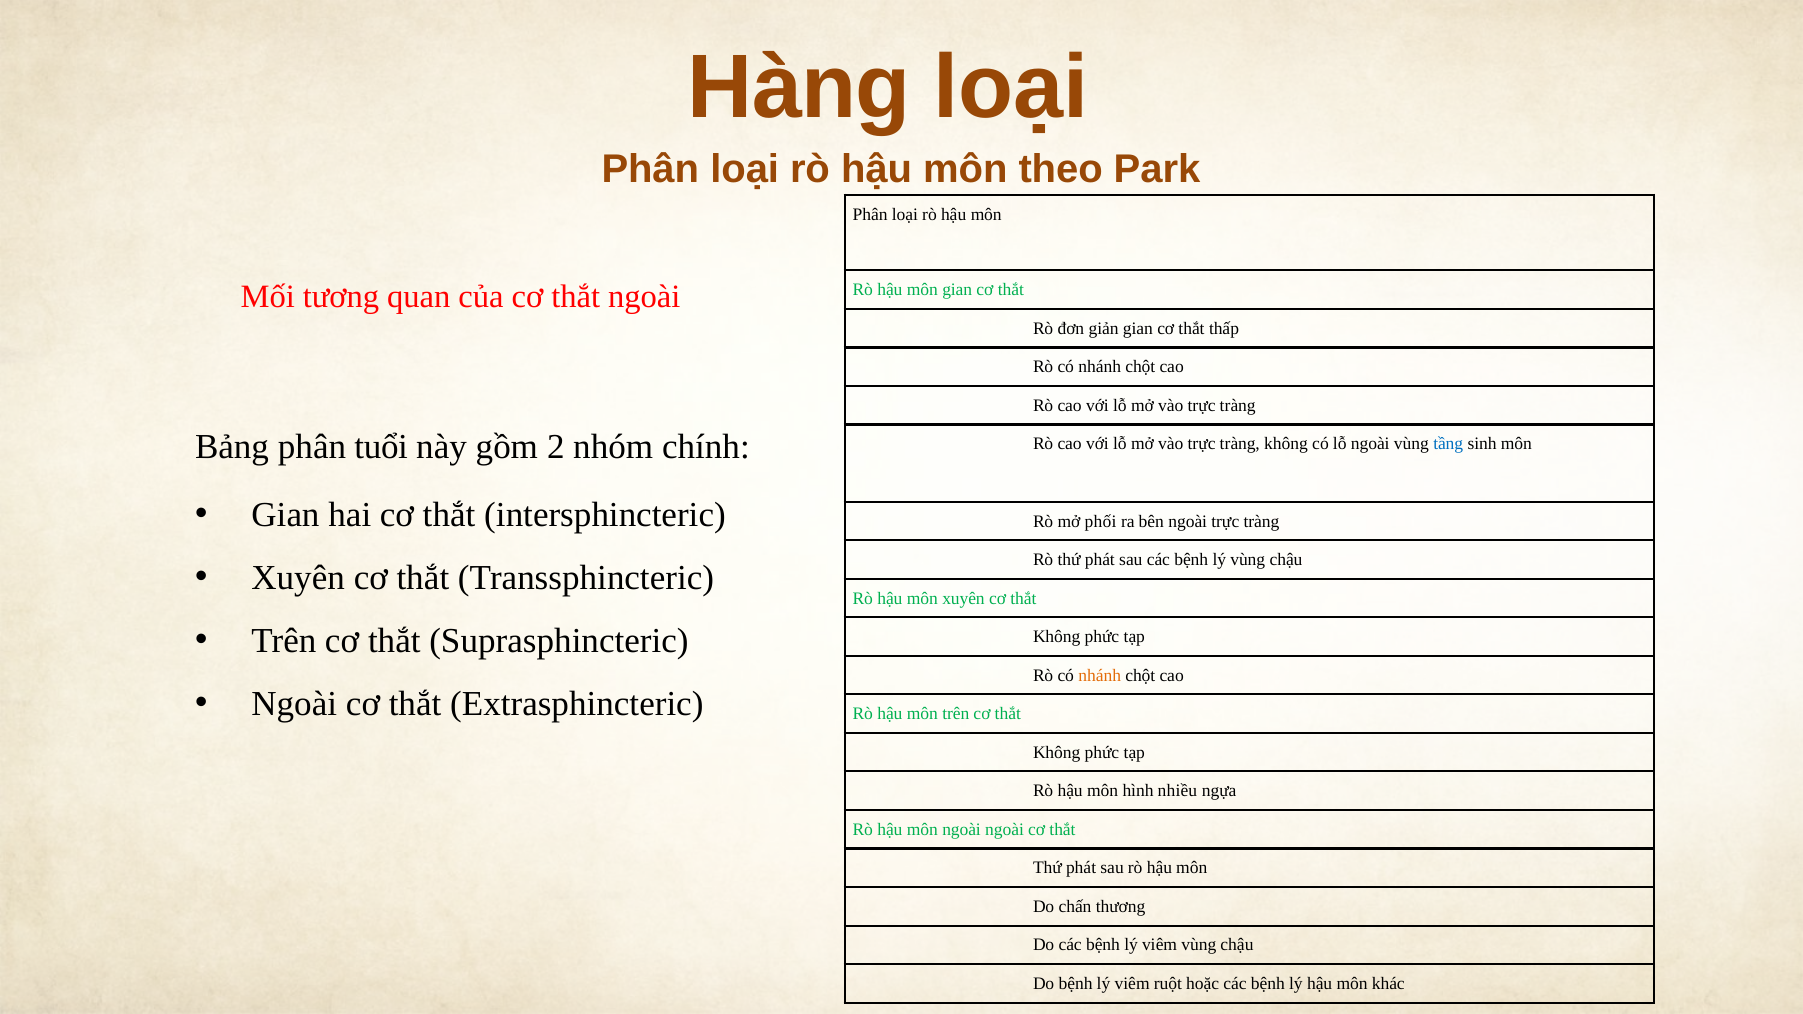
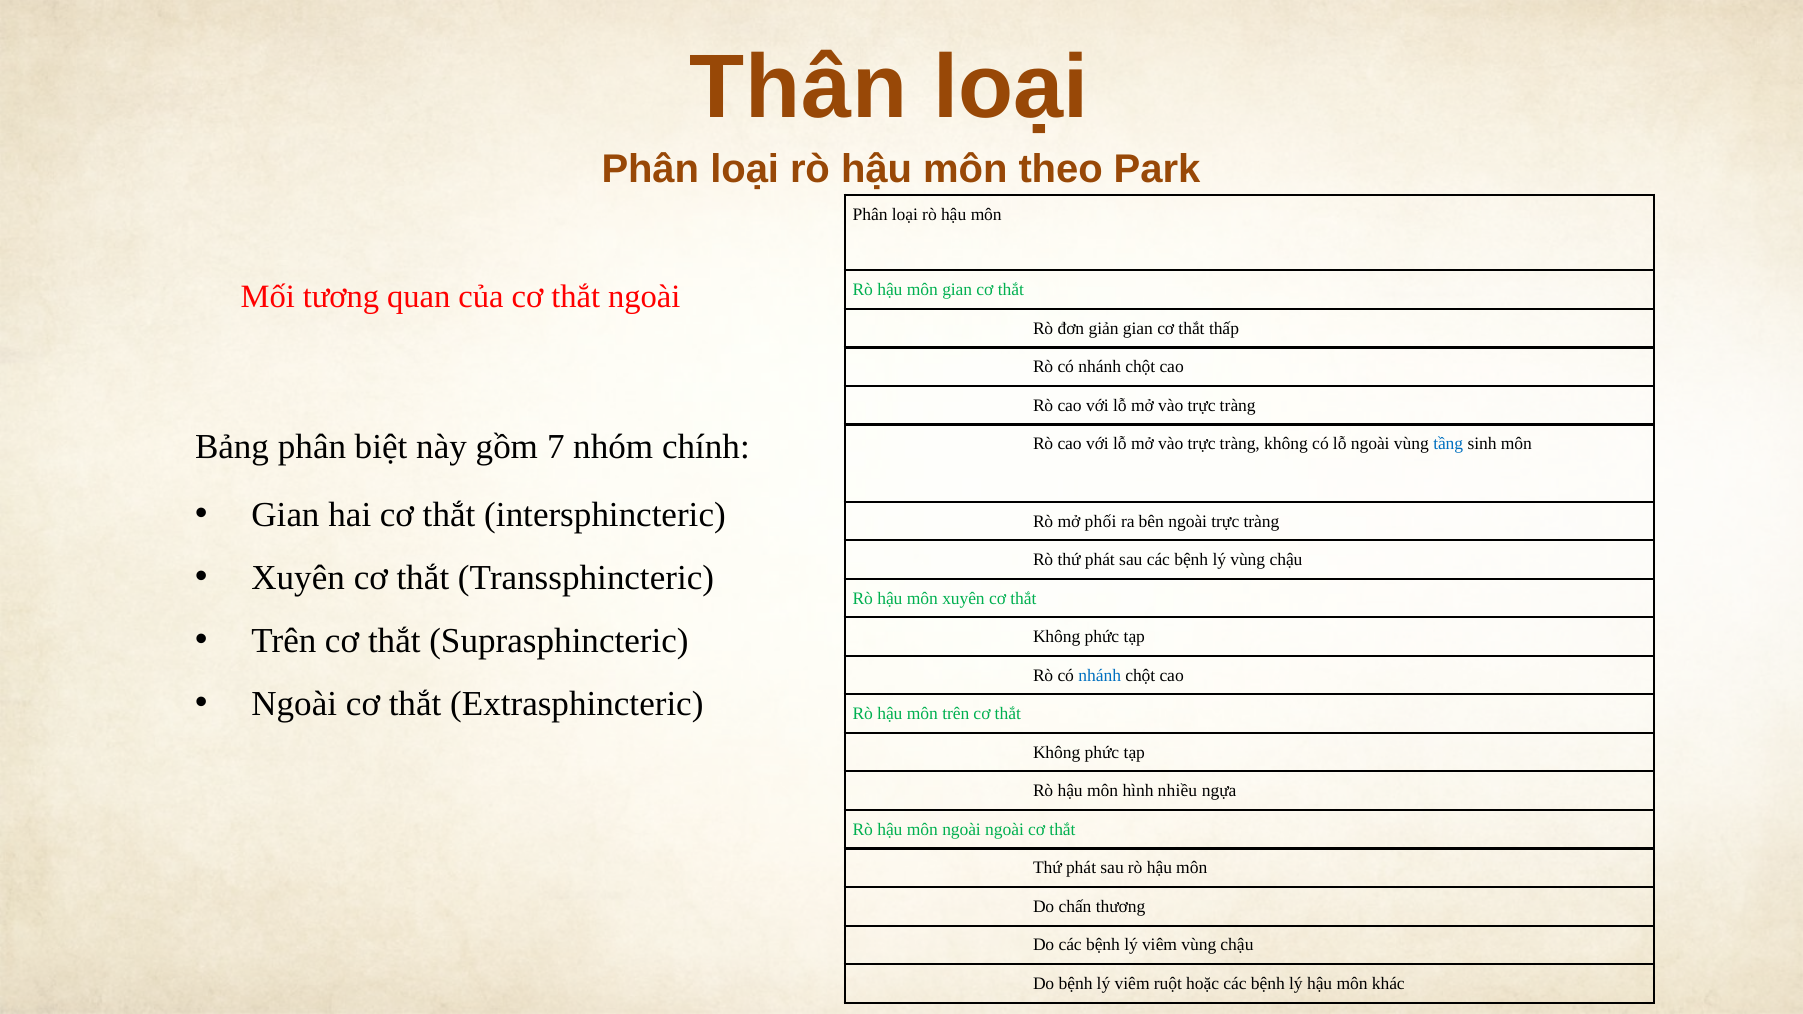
Hàng: Hàng -> Thân (798, 87)
tuổi: tuổi -> biệt (381, 447)
2: 2 -> 7 (556, 447)
nhánh colour: orange -> blue (1100, 676)
